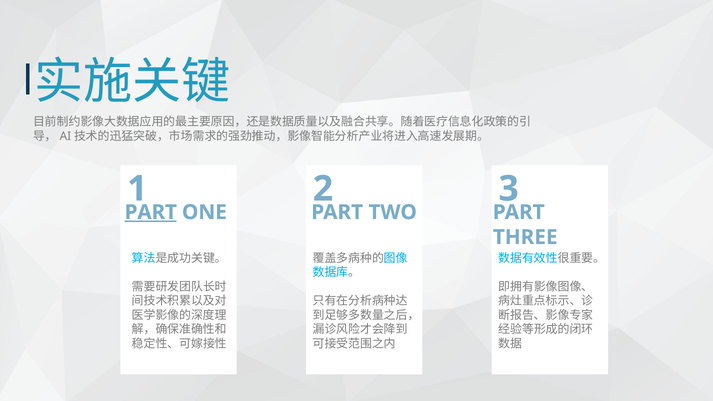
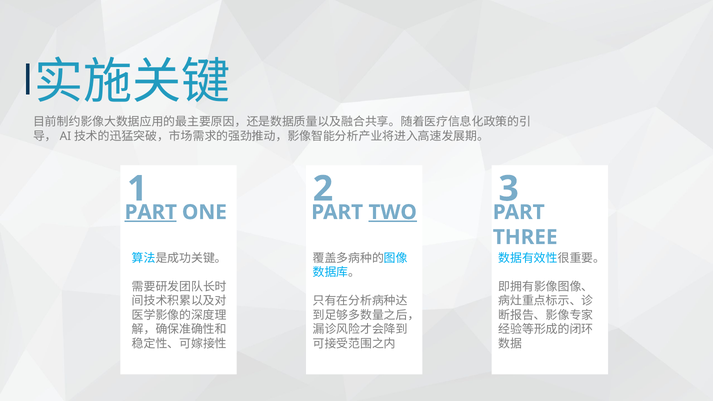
TWO underline: none -> present (393, 212)
